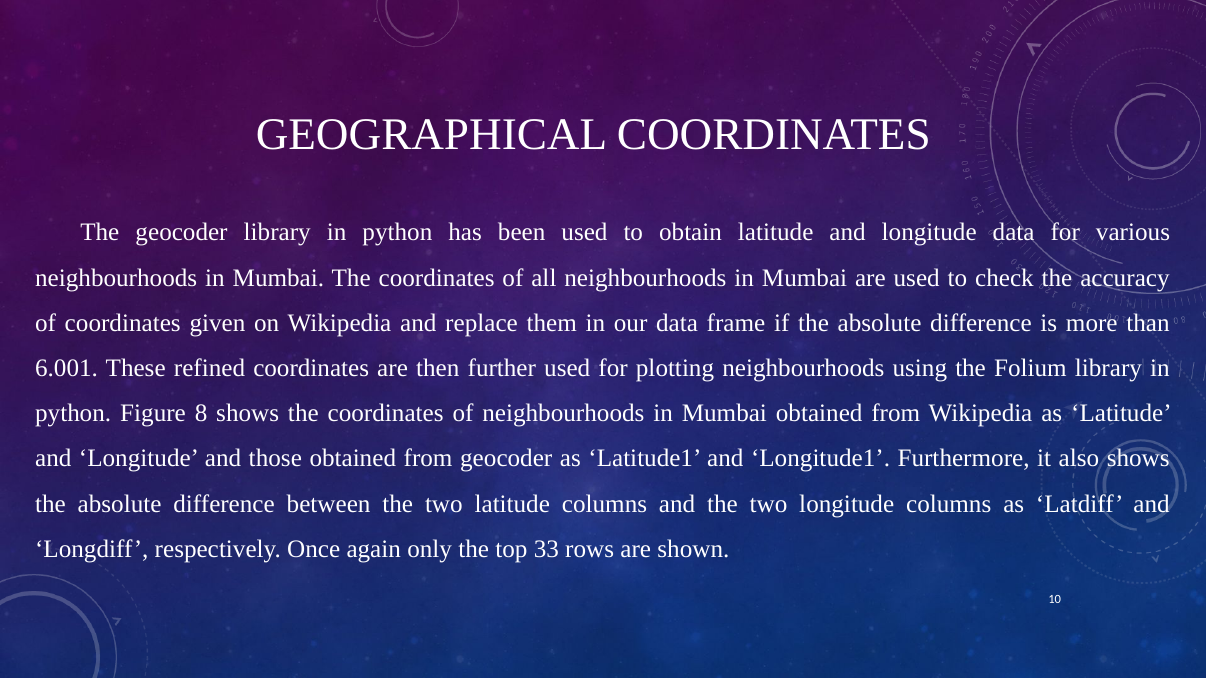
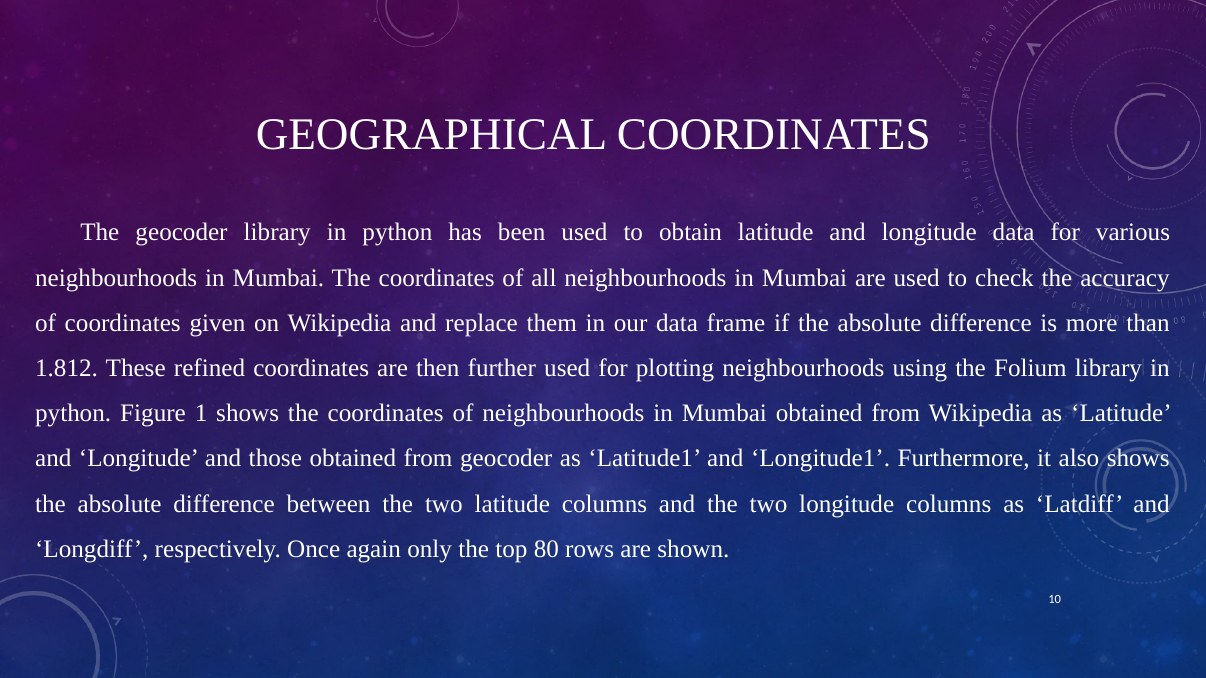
6.001: 6.001 -> 1.812 (67, 368)
8: 8 -> 1 (201, 414)
33: 33 -> 80 (546, 549)
